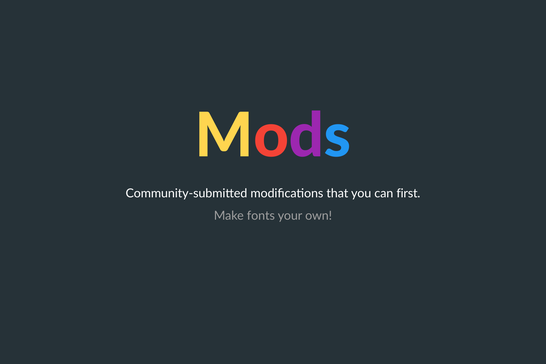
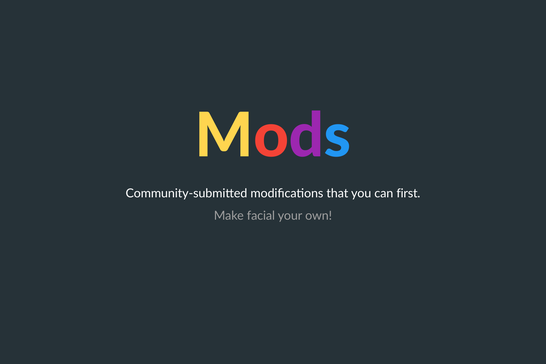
fonts: fonts -> facial (261, 216)
